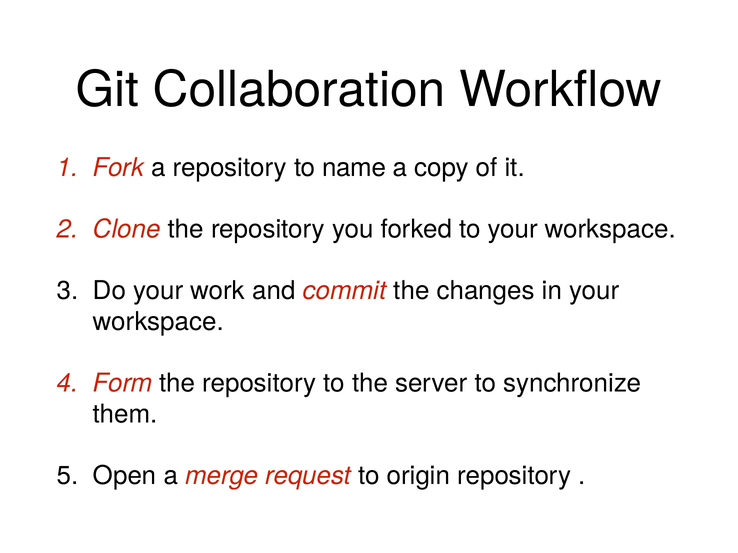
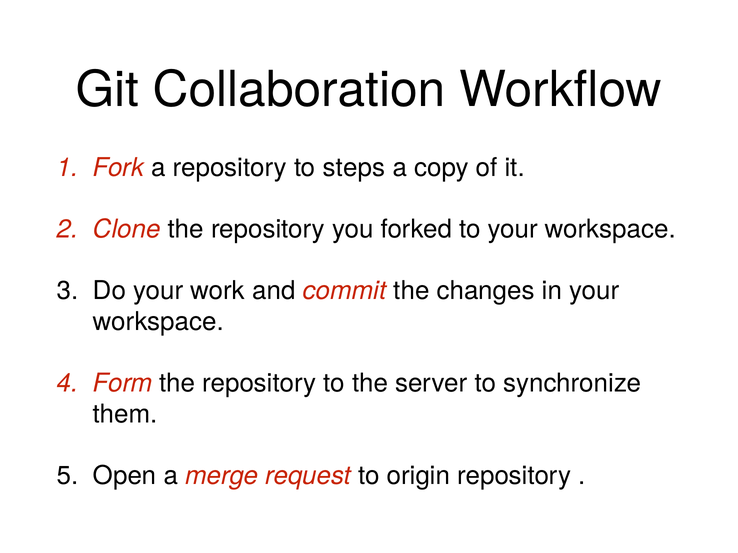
name: name -> steps (354, 168)
